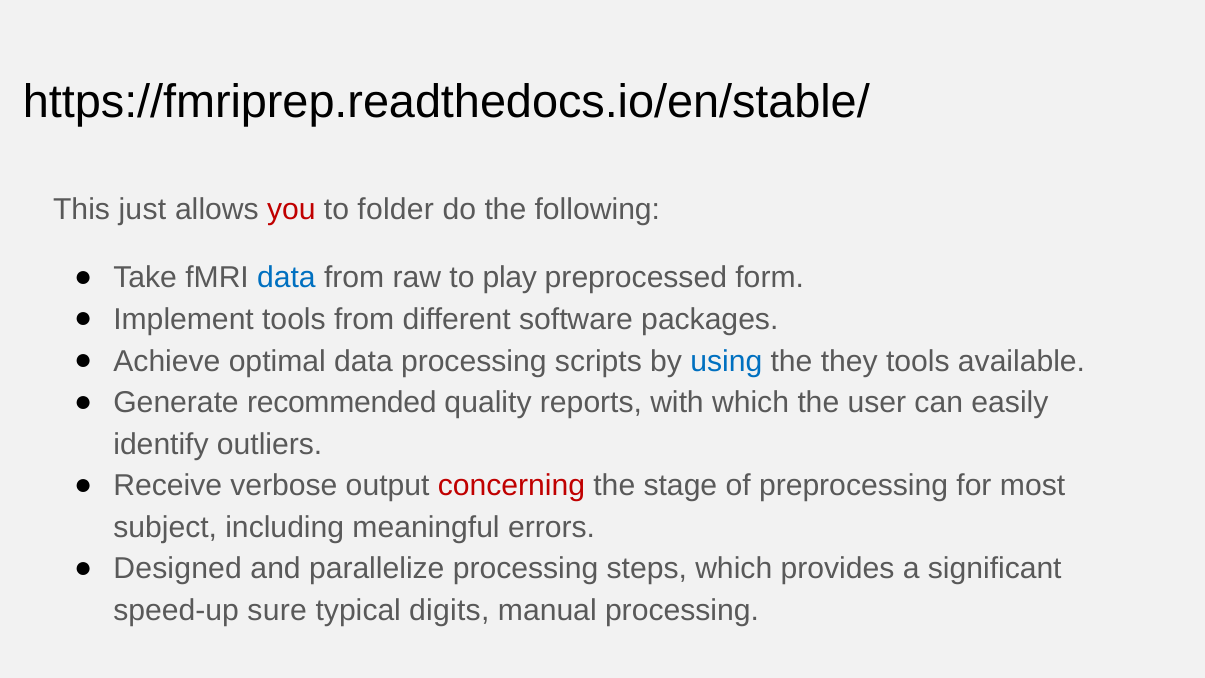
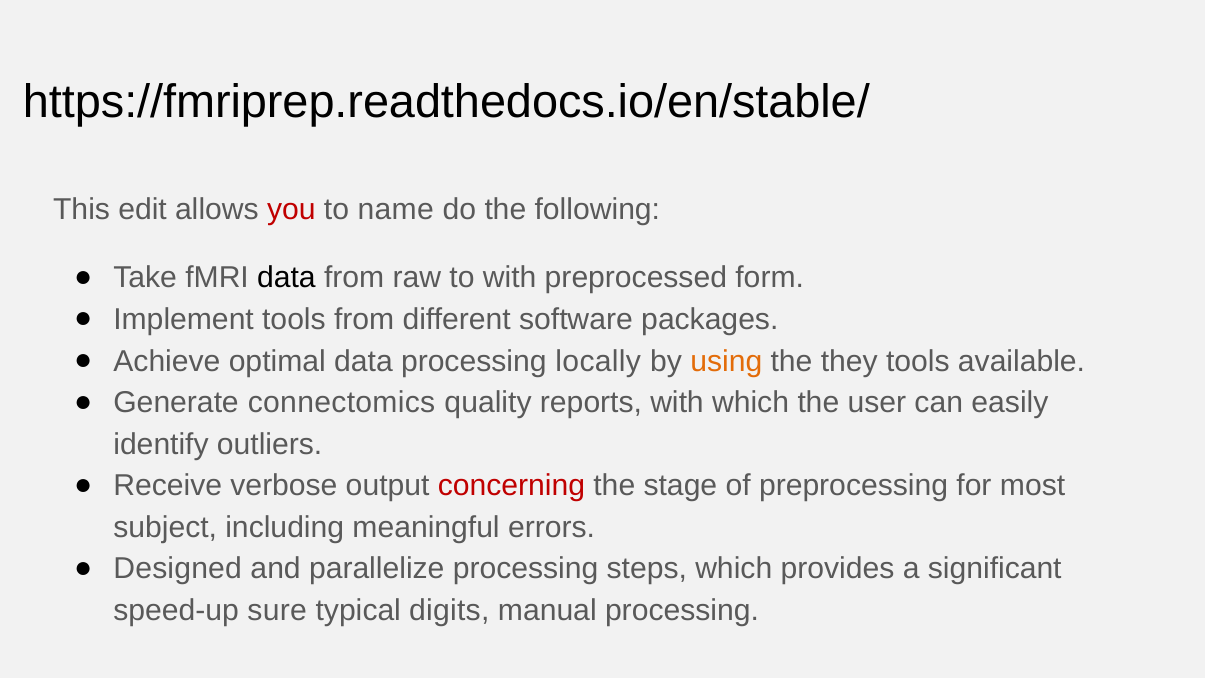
just: just -> edit (143, 210)
folder: folder -> name (396, 210)
data colour: blue -> black (286, 278)
to play: play -> with (510, 278)
scripts: scripts -> locally (598, 361)
using colour: blue -> orange (726, 361)
recommended: recommended -> connectomics (342, 403)
